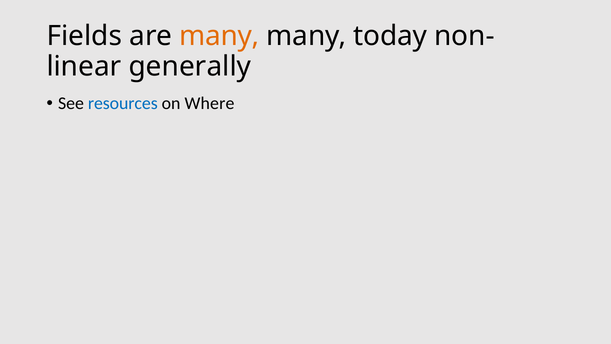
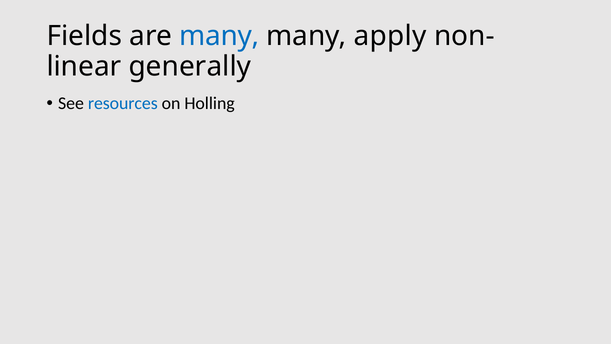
many colour: orange -> blue (219, 36)
today: today -> apply (390, 36)
Where: Where -> Holling (210, 103)
